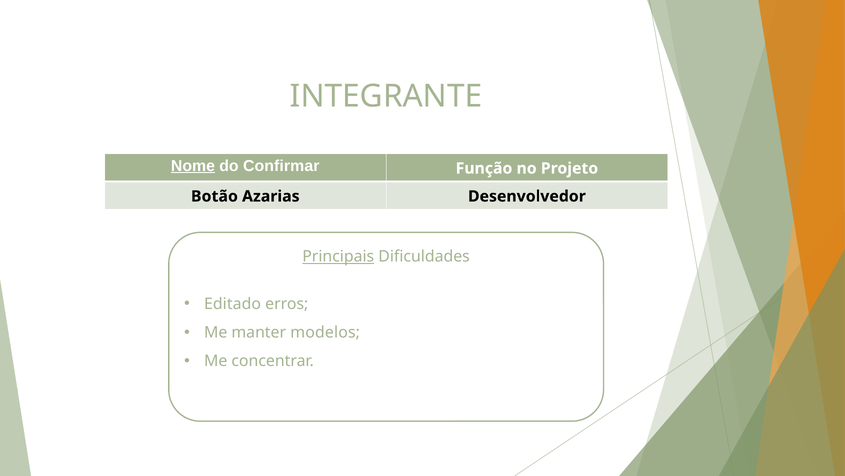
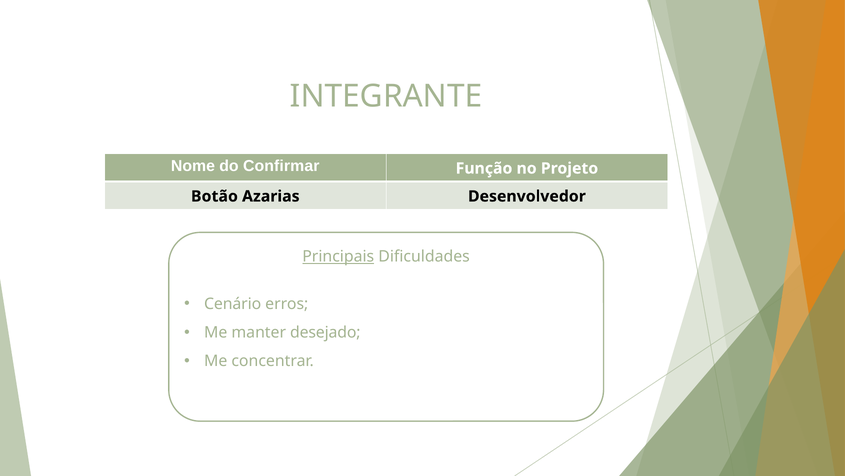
Nome underline: present -> none (193, 166)
Editado: Editado -> Cenário (233, 304)
modelos: modelos -> desejado (325, 332)
